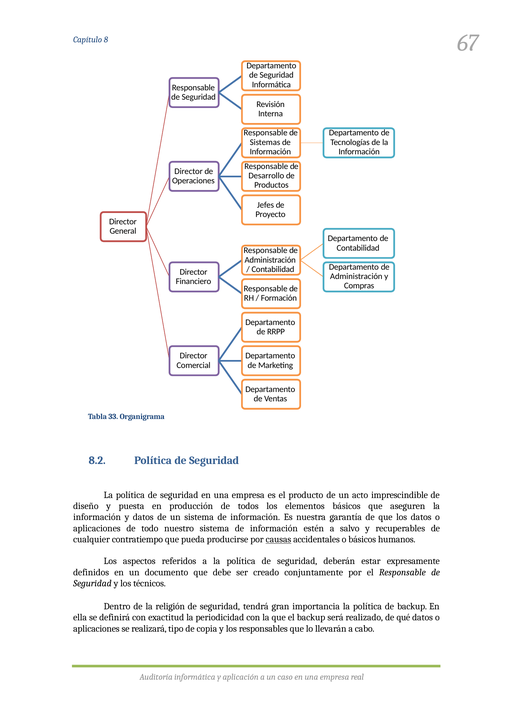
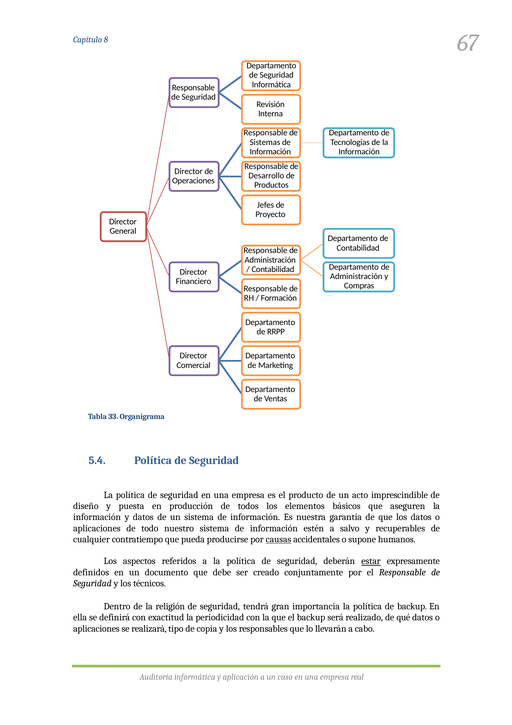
8.2: 8.2 -> 5.4 (97, 460)
o básicos: básicos -> supone (362, 539)
estar underline: none -> present (371, 561)
